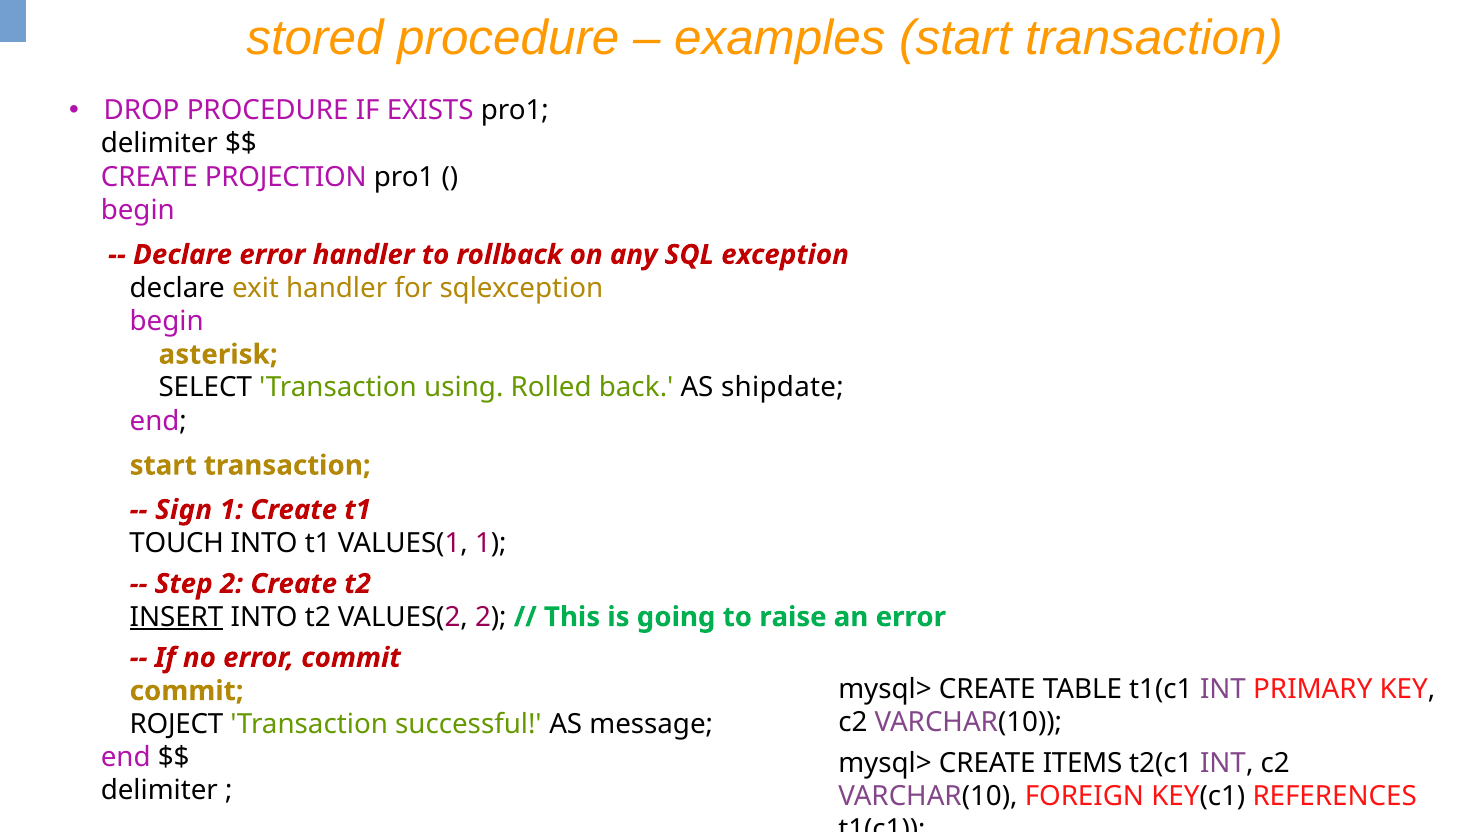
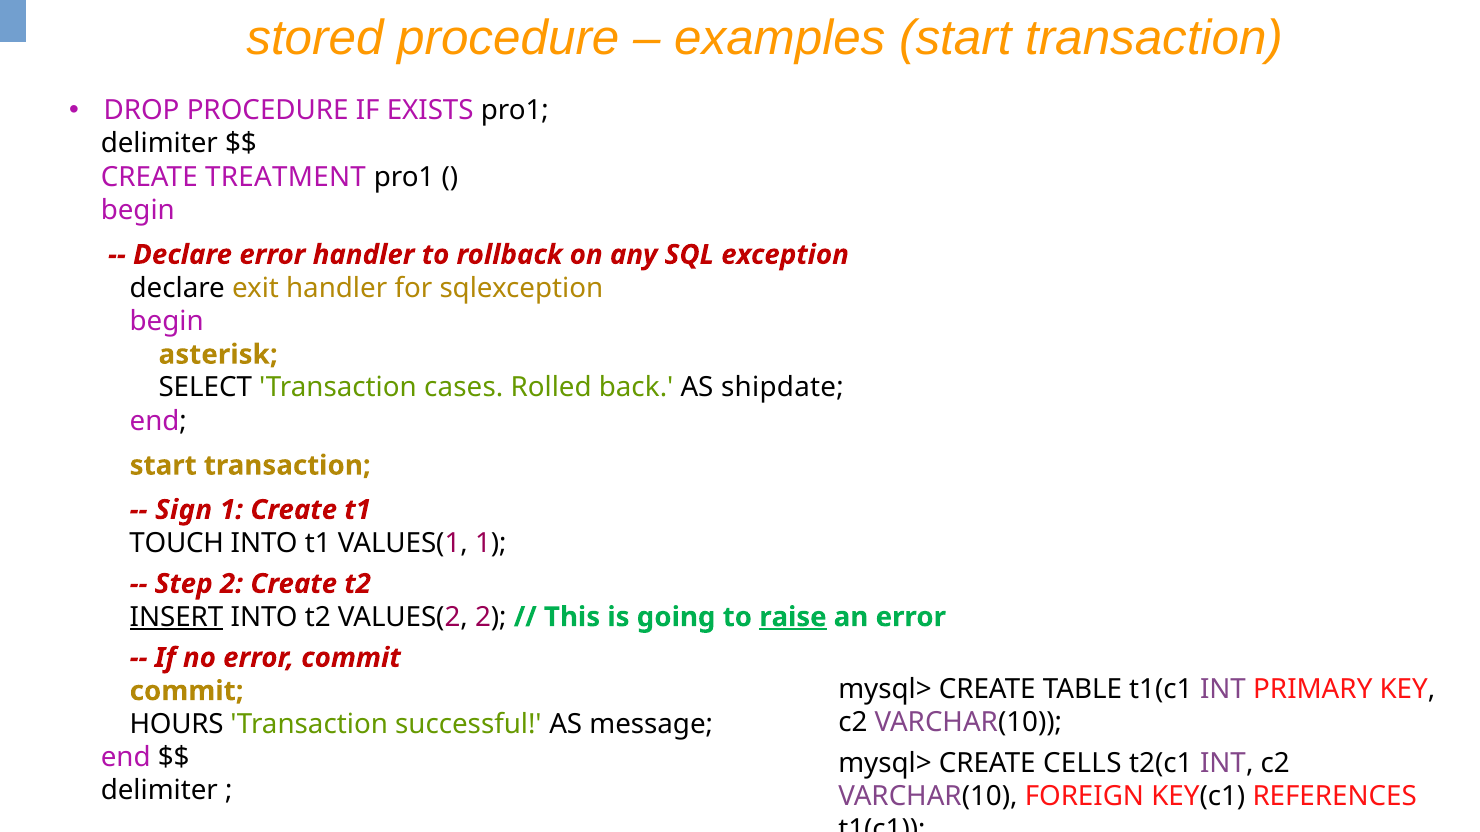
PROJECTION: PROJECTION -> TREATMENT (286, 177)
using: using -> cases (464, 388)
raise underline: none -> present (793, 617)
ROJECT: ROJECT -> HOURS (177, 725)
ITEMS: ITEMS -> CELLS (1082, 764)
